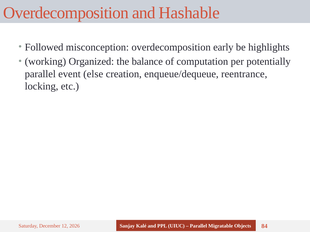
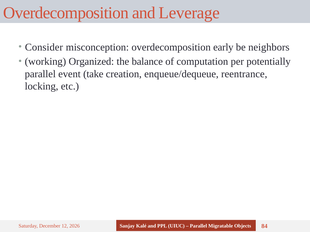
Hashable: Hashable -> Leverage (189, 13)
Followed: Followed -> Consider (44, 47)
highlights: highlights -> neighbors (269, 47)
else: else -> take (93, 74)
